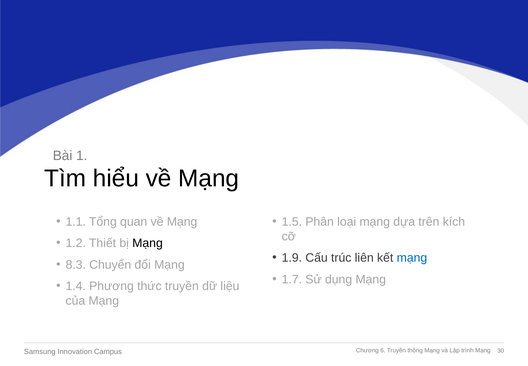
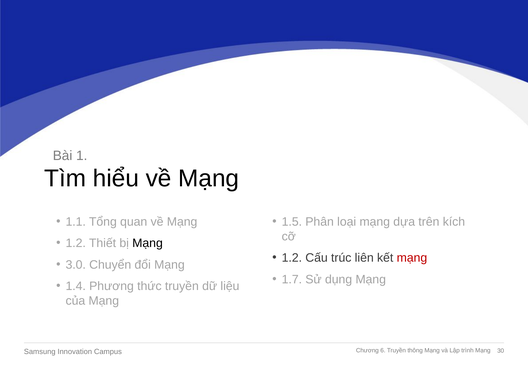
1.9: 1.9 -> 1.2 (292, 258)
mạng colour: blue -> red (412, 258)
8.3: 8.3 -> 3.0 (76, 264)
